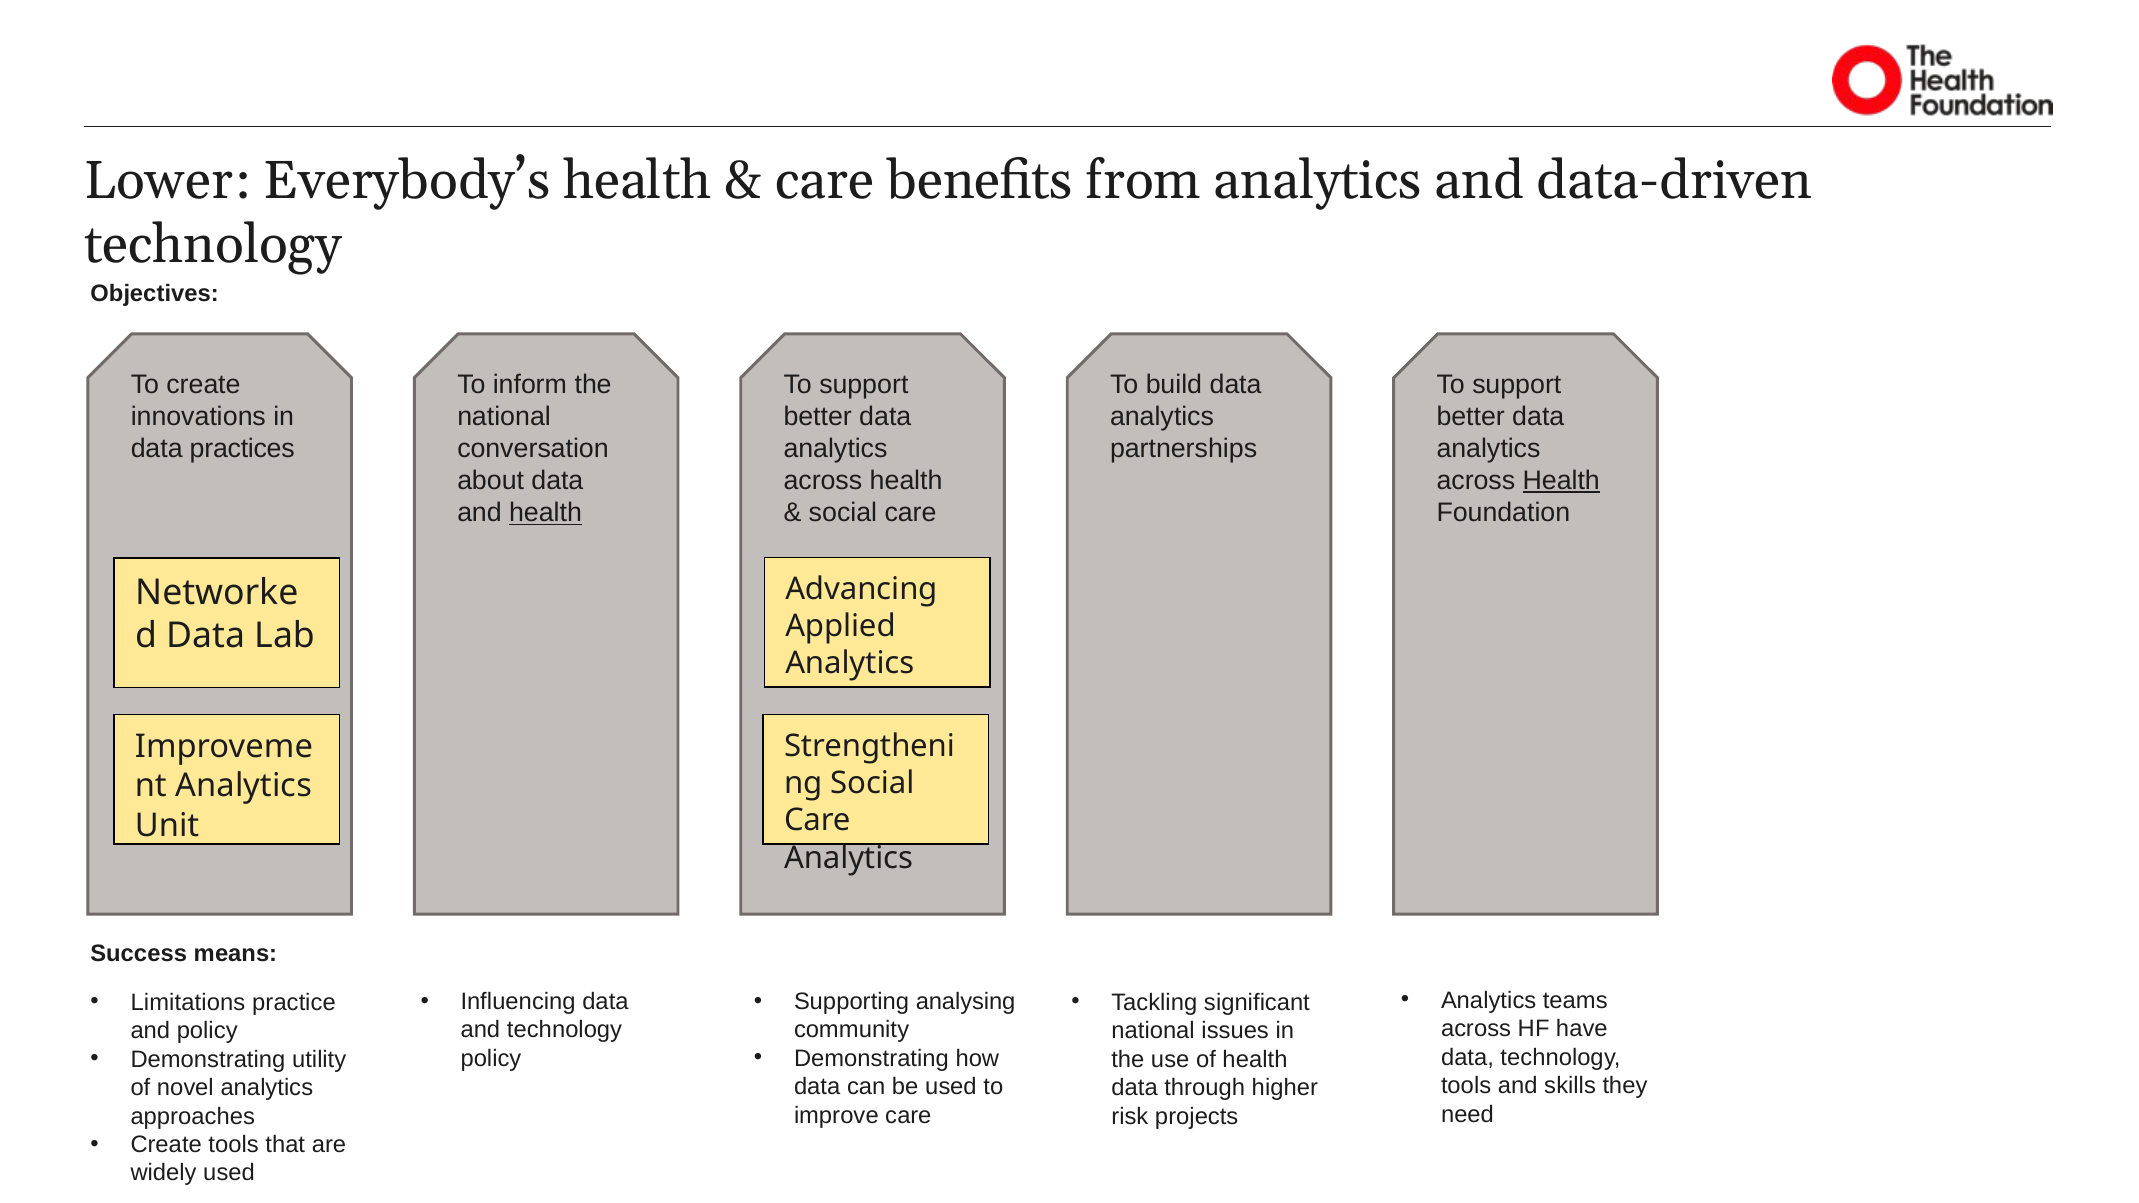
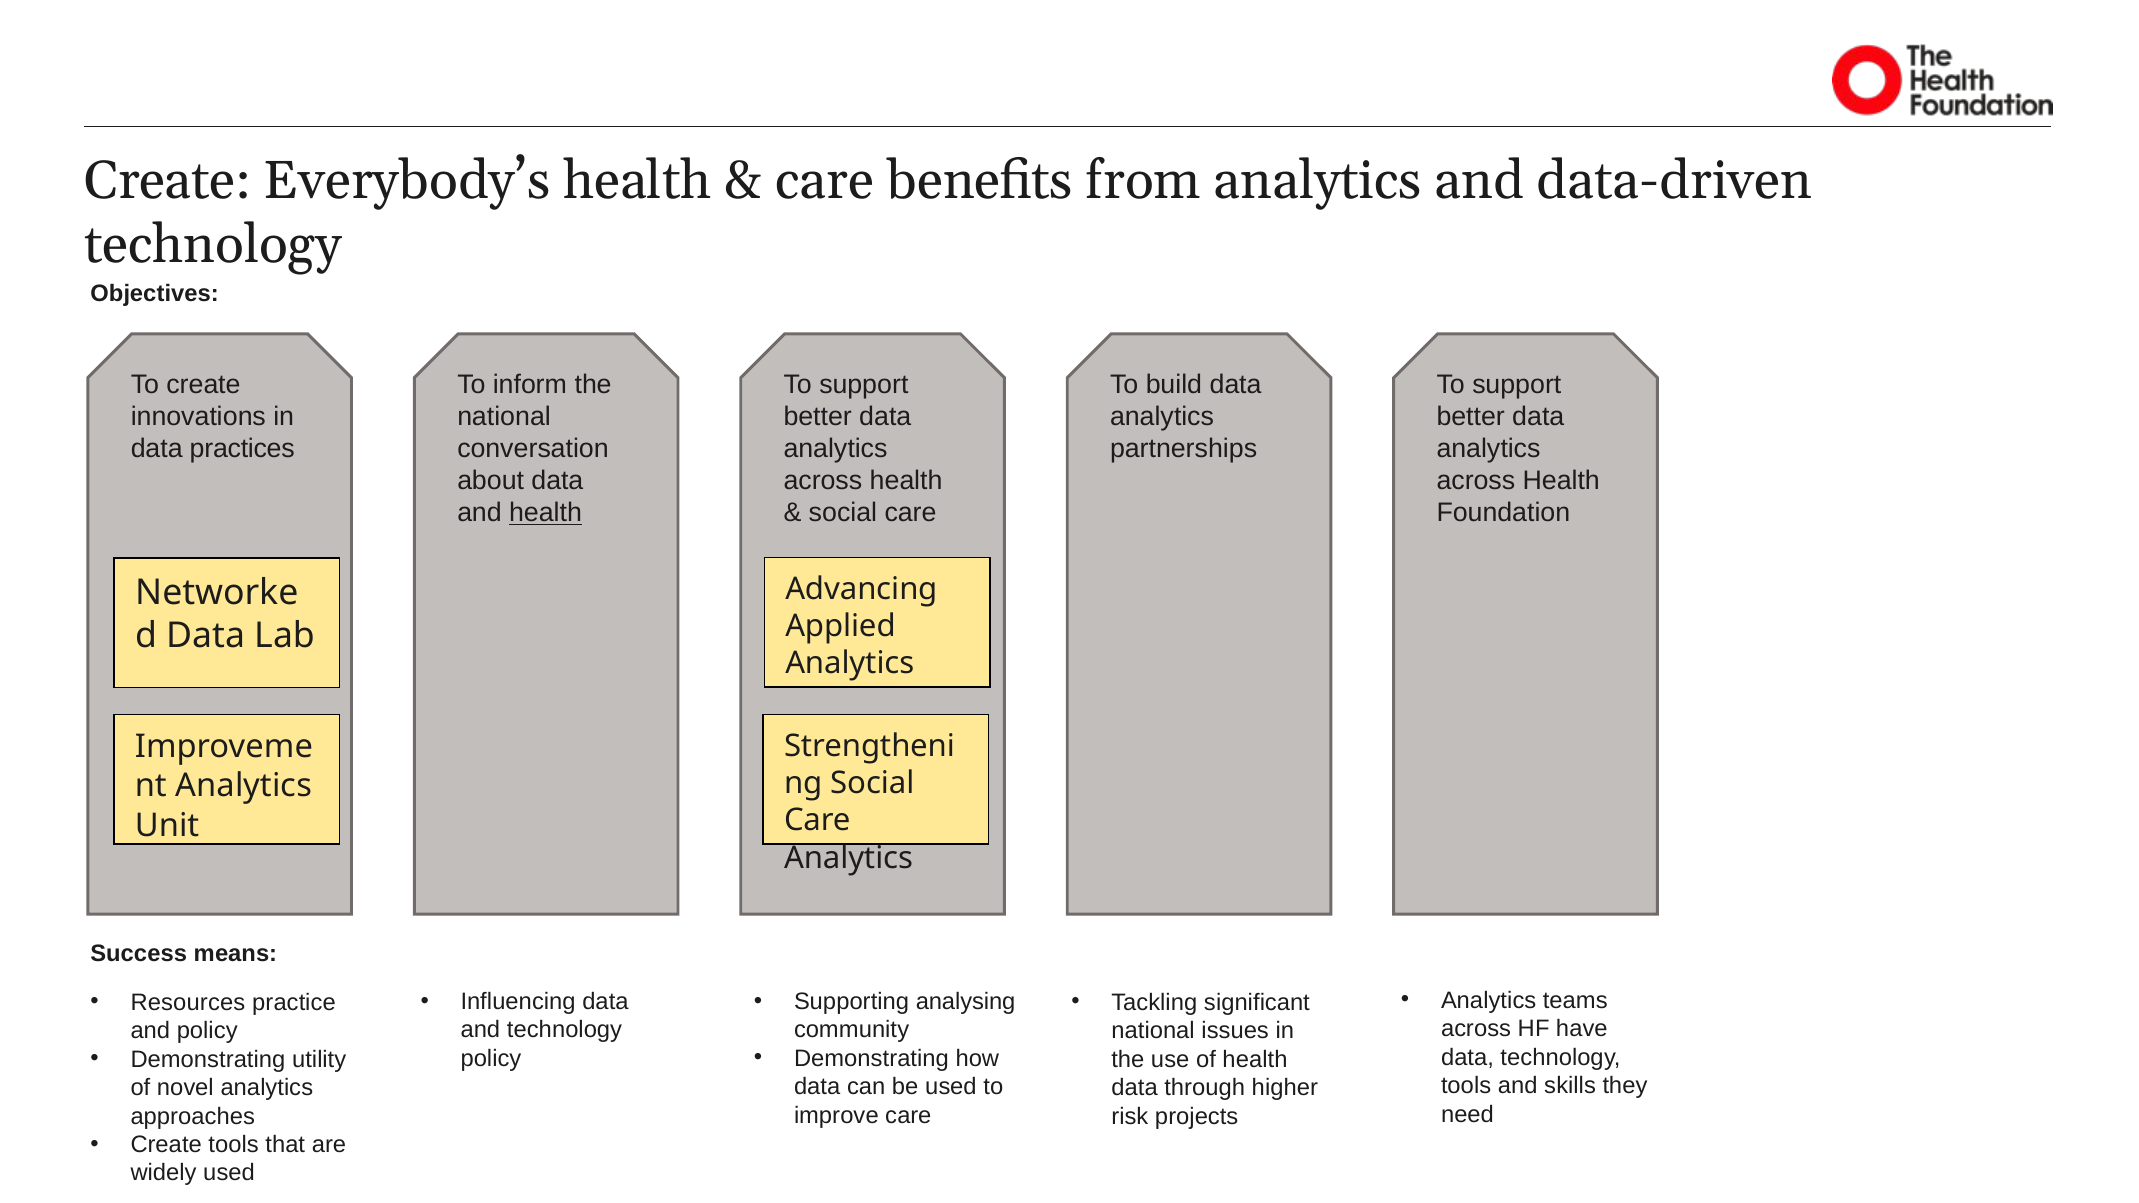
Lower: Lower -> Create (168, 181)
Health underline: present -> none (1561, 481)
Limitations: Limitations -> Resources (188, 1003)
